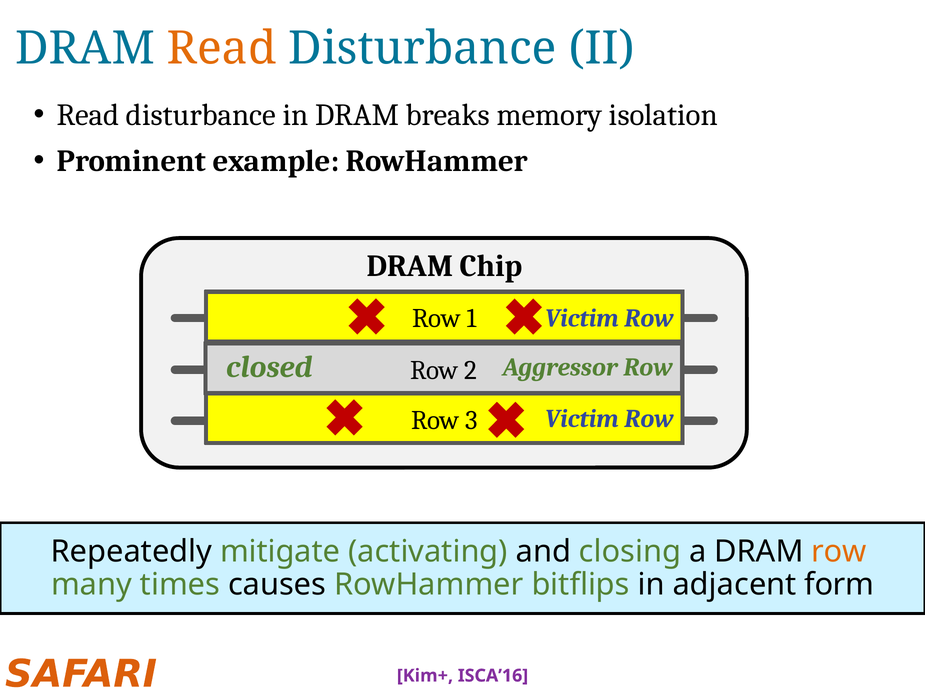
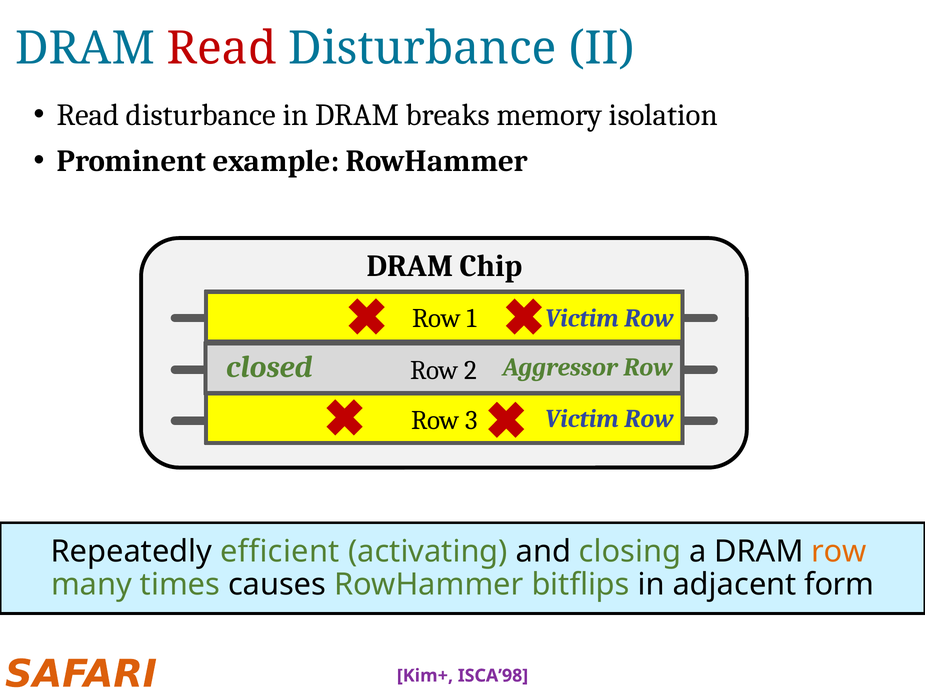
Read colour: orange -> red (222, 49)
mitigate: mitigate -> efficient (280, 551)
ISCA’16: ISCA’16 -> ISCA’98 (493, 675)
